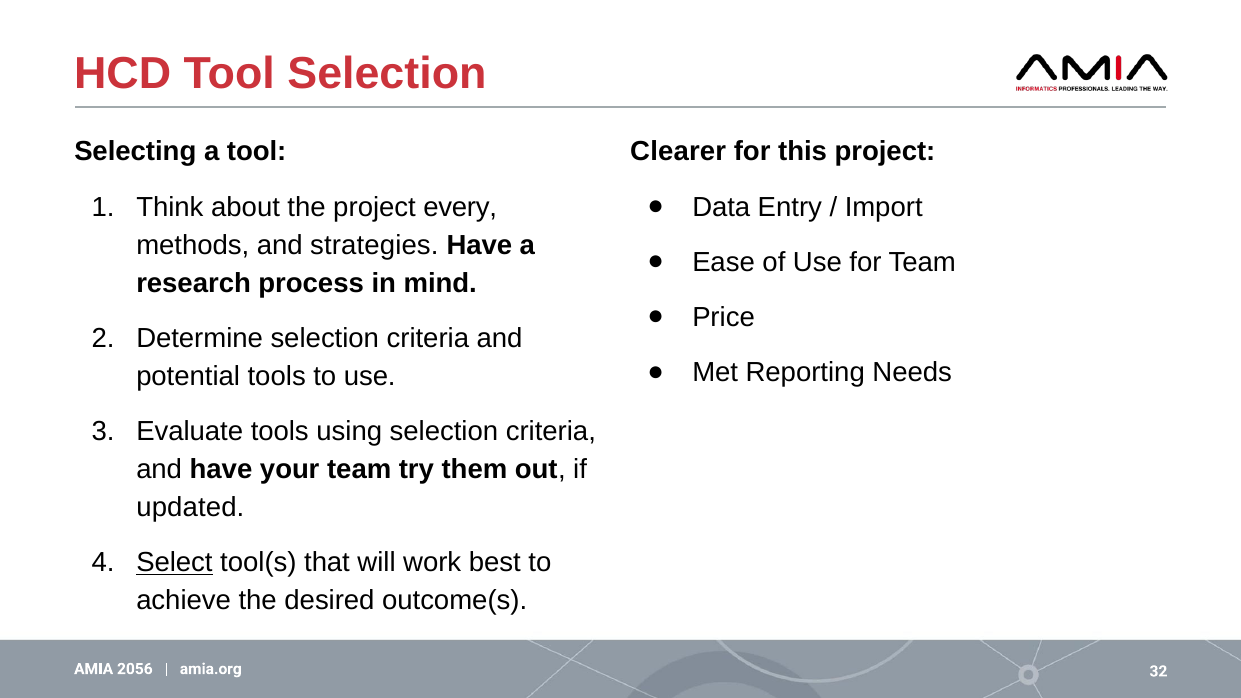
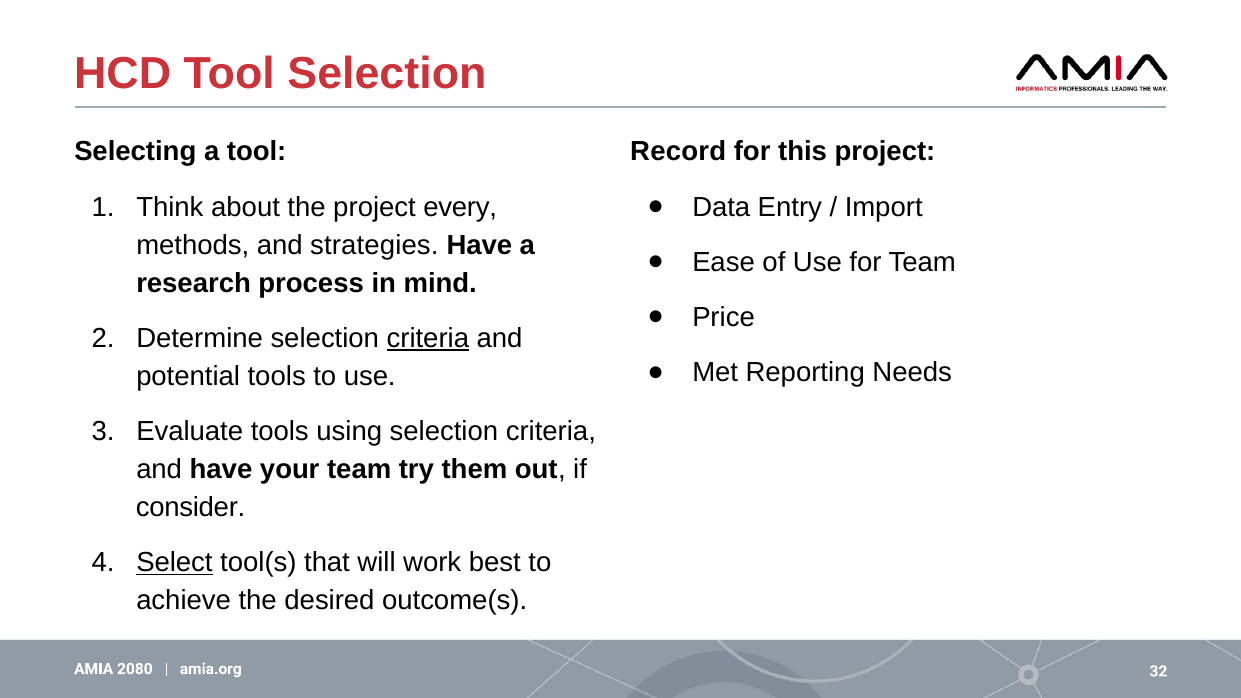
Clearer: Clearer -> Record (678, 152)
criteria underline: none -> present (428, 338)
updated: updated -> consider (191, 508)
2056: 2056 -> 2080 (135, 669)
